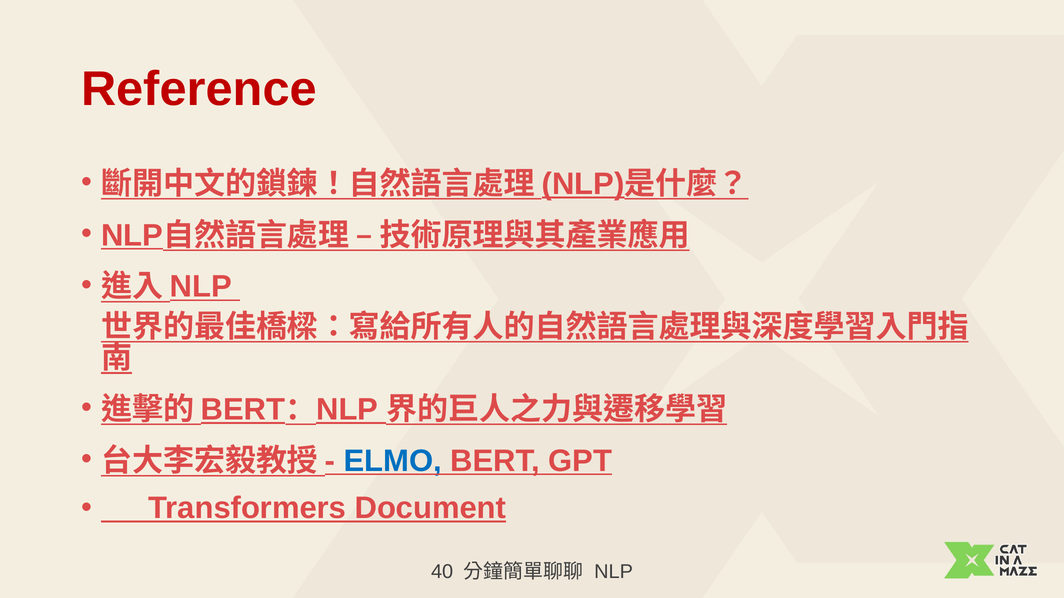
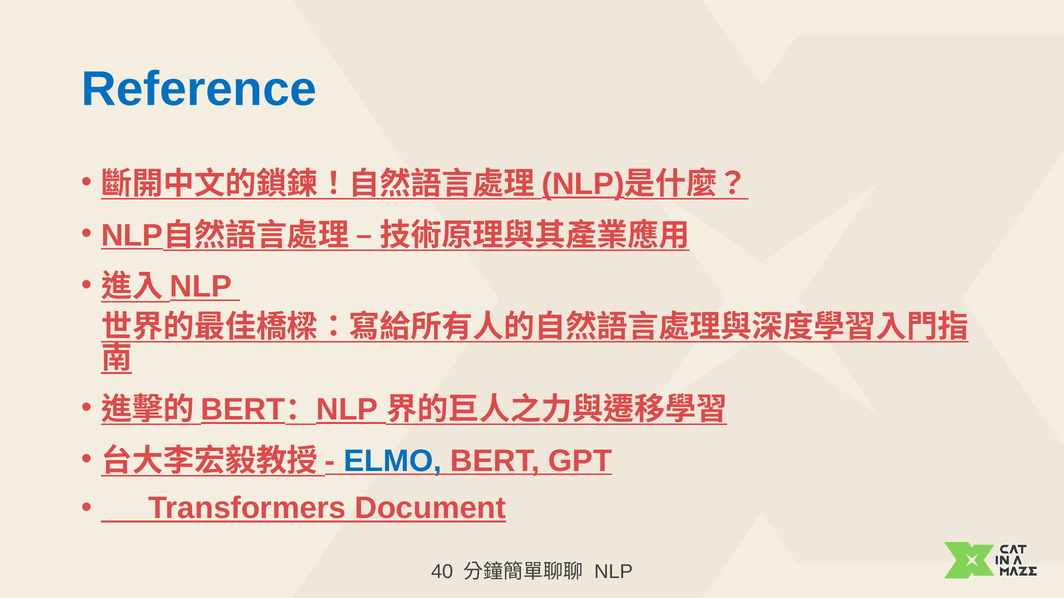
Reference colour: red -> blue (199, 89)
